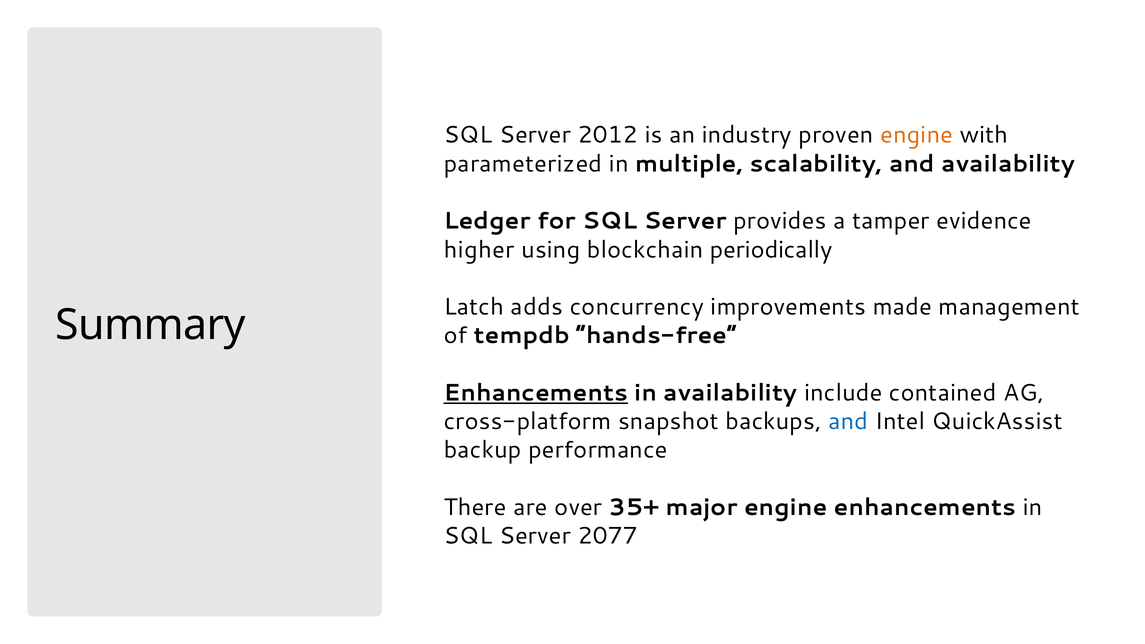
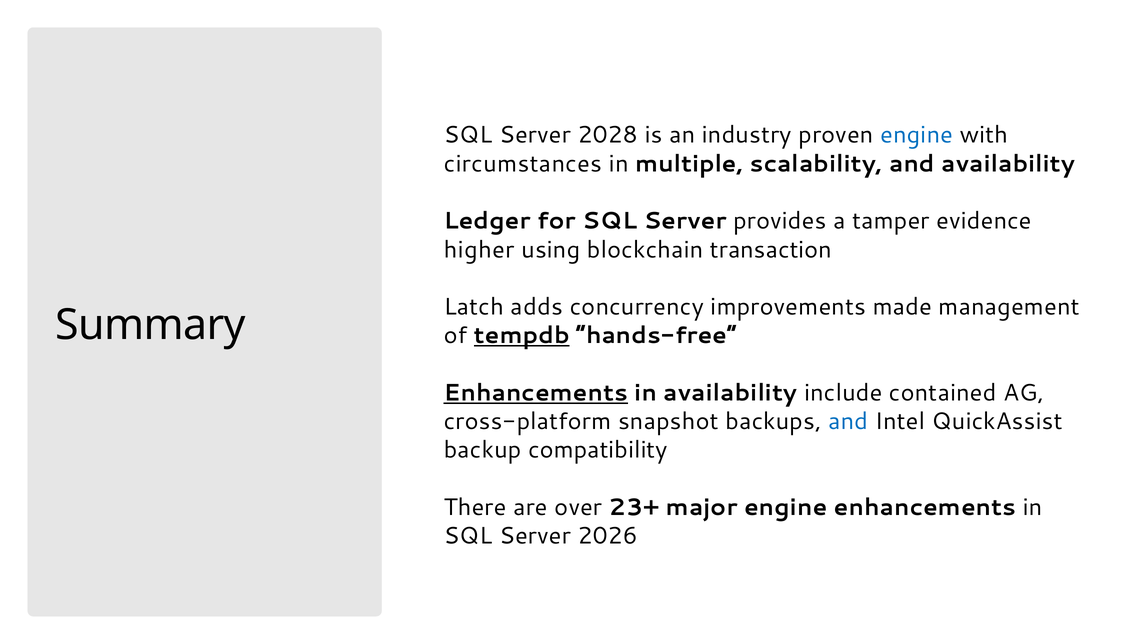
2012: 2012 -> 2028 (608, 135)
engine colour: orange -> blue (917, 135)
parameterized: parameterized -> circumstances (523, 164)
periodically: periodically -> transaction (771, 250)
tempdb underline: none -> present (522, 336)
performance: performance -> compatibility (598, 450)
35+: 35+ -> 23+ (634, 507)
2077: 2077 -> 2026 (608, 536)
